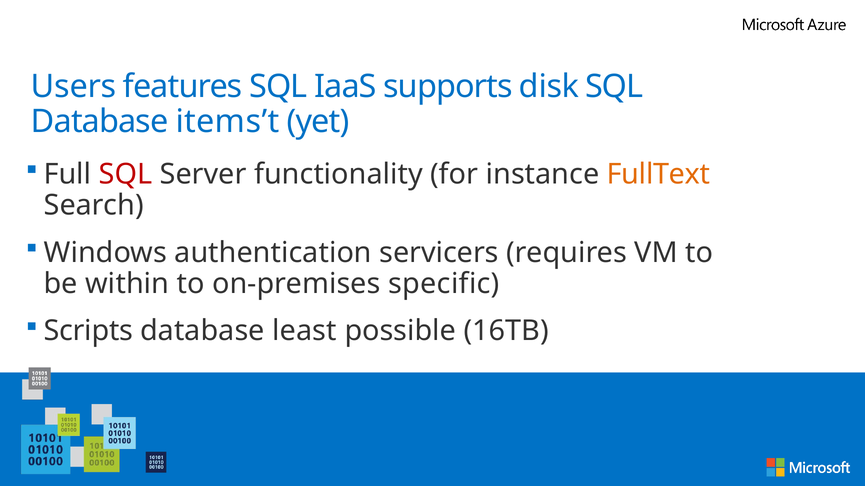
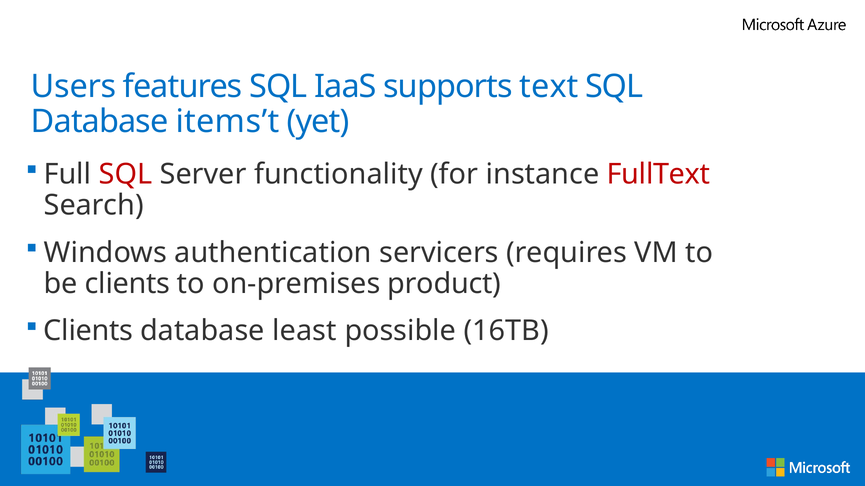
disk: disk -> text (549, 87)
FullText colour: orange -> red (659, 174)
be within: within -> clients (127, 284)
specific: specific -> product (444, 284)
Scripts: Scripts -> Clients (88, 331)
